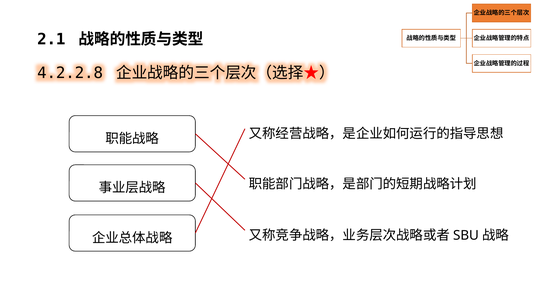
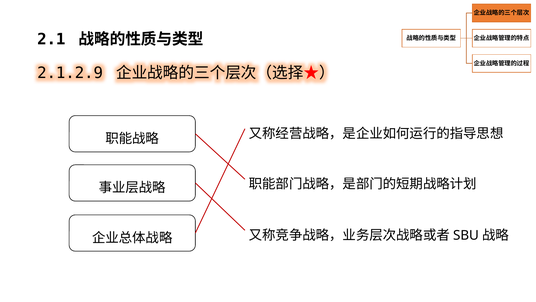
4.2.2.8: 4.2.2.8 -> 2.1.2.9 (70, 73)
